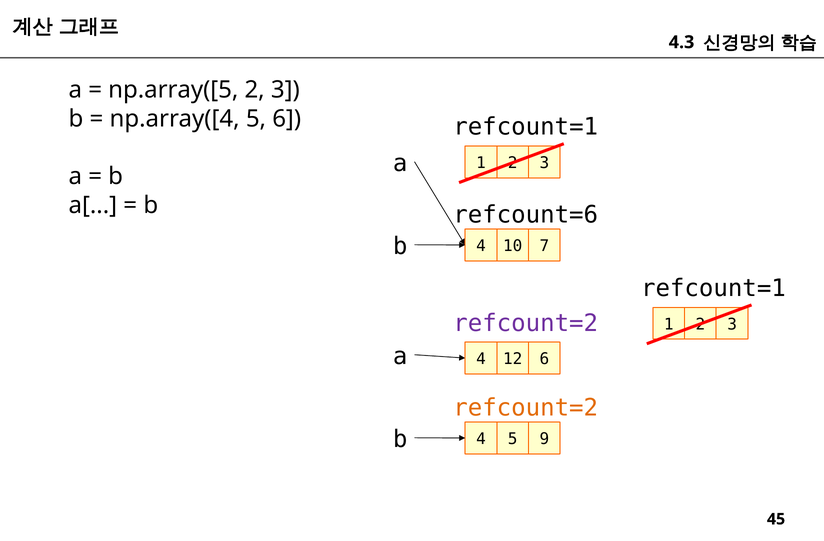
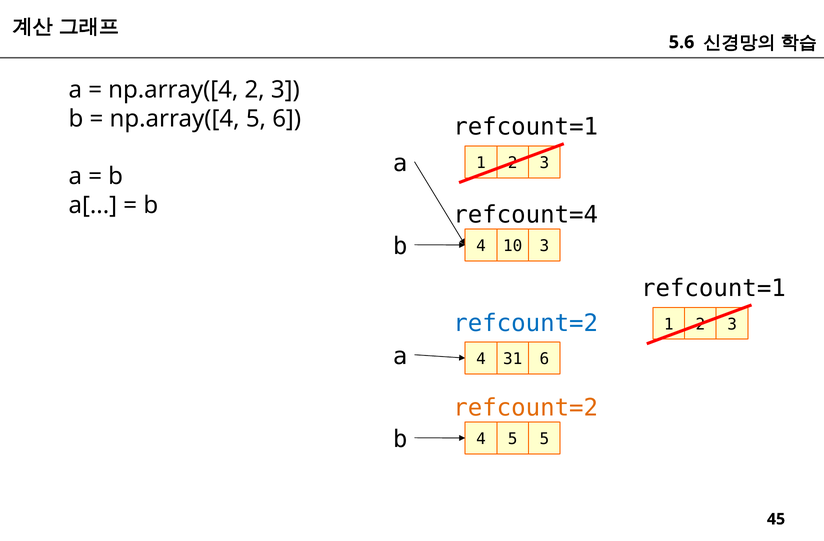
4.3: 4.3 -> 5.6 (682, 42)
np.array([5: np.array([5 -> np.array([4 (173, 90)
refcount=6: refcount=6 -> refcount=4 (526, 215)
10 7: 7 -> 3 (544, 246)
refcount=2 colour: purple -> blue (526, 323)
12: 12 -> 31 (513, 359)
5 9: 9 -> 5 (544, 439)
